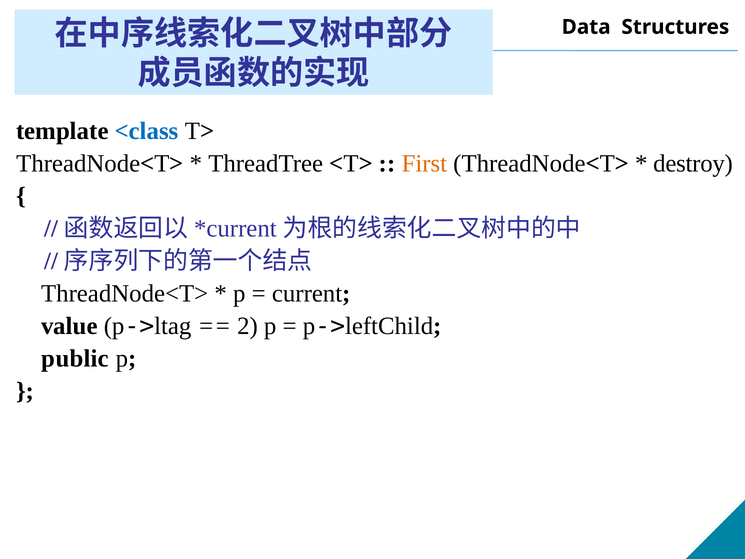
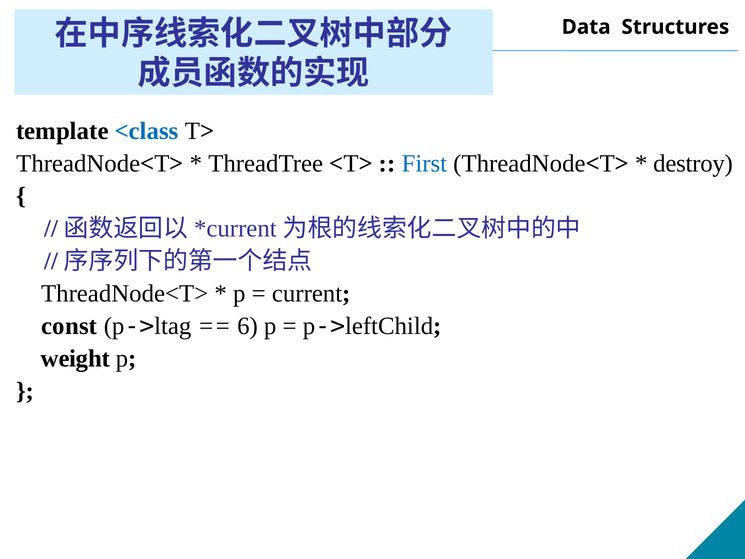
First colour: orange -> blue (424, 164)
value: value -> const (69, 326)
2: 2 -> 6 (248, 326)
public: public -> weight (75, 359)
